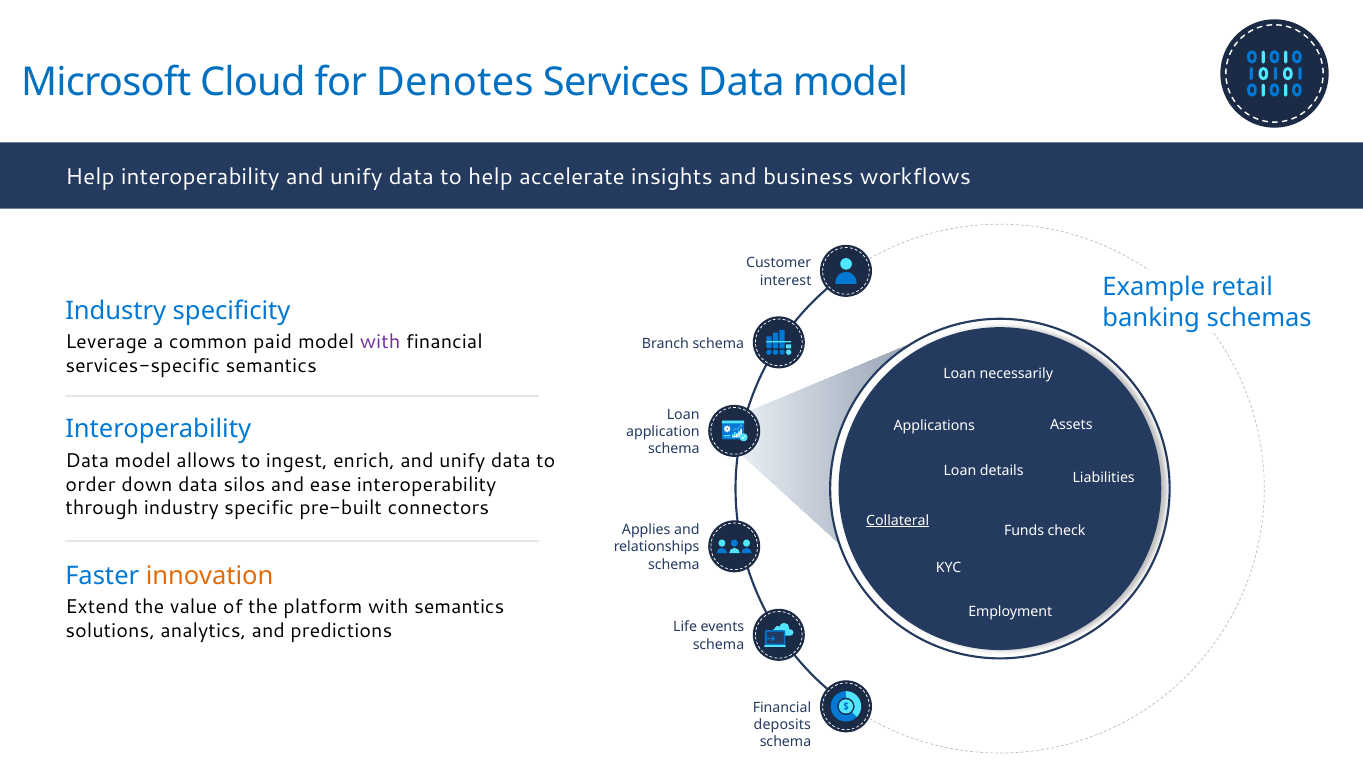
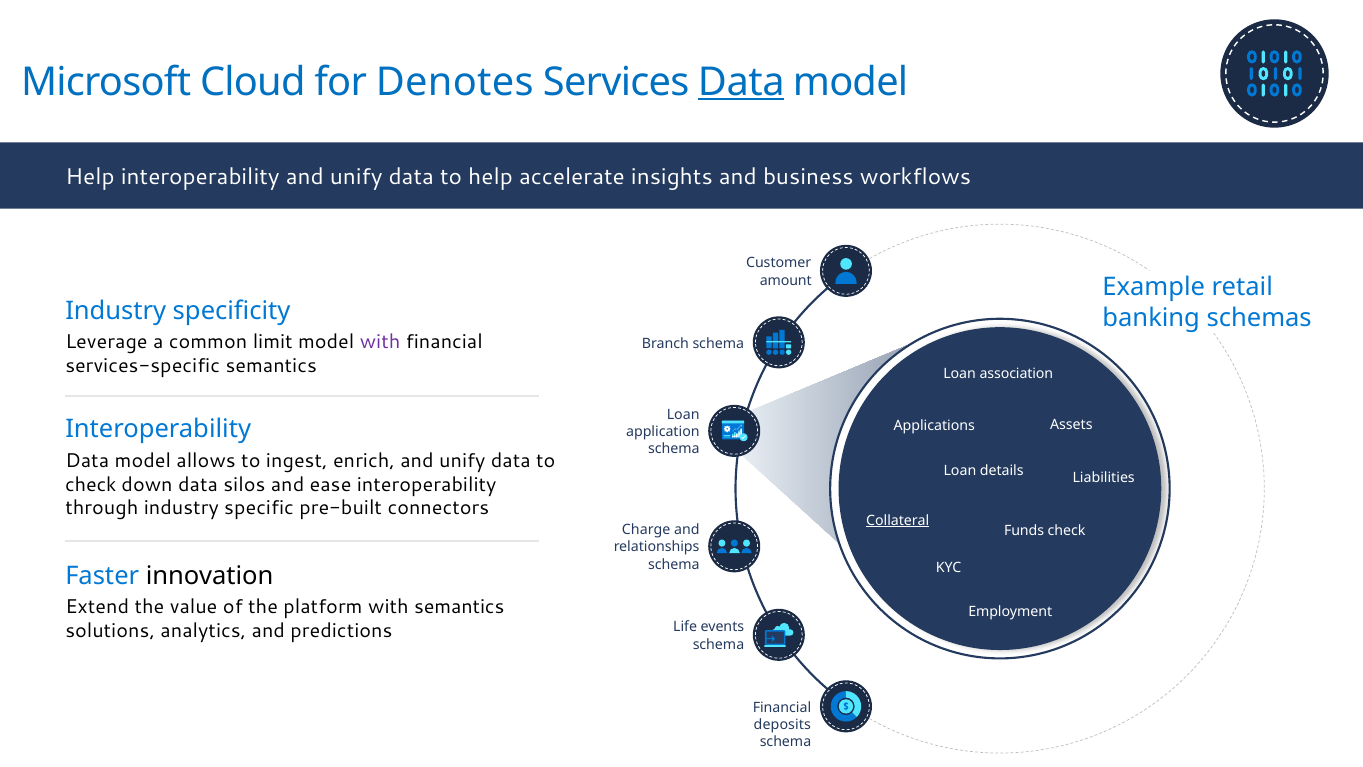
Data underline: none -> present (741, 82)
interest: interest -> amount (786, 280)
paid: paid -> limit (273, 342)
necessarily: necessarily -> association (1016, 374)
order: order -> check (91, 484)
Applies: Applies -> Charge (646, 530)
innovation colour: orange -> black (210, 576)
